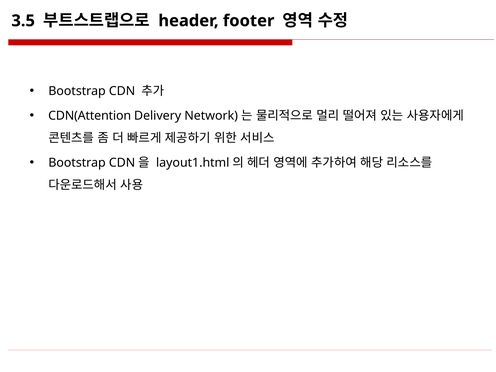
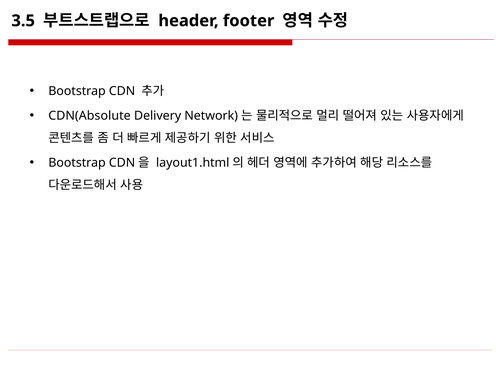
CDN(Attention: CDN(Attention -> CDN(Absolute (90, 116)
